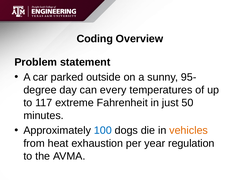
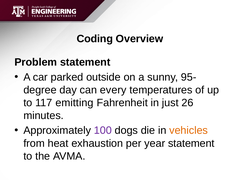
extreme: extreme -> emitting (74, 103)
50: 50 -> 26 (188, 103)
100 colour: blue -> purple (103, 130)
year regulation: regulation -> statement (191, 143)
